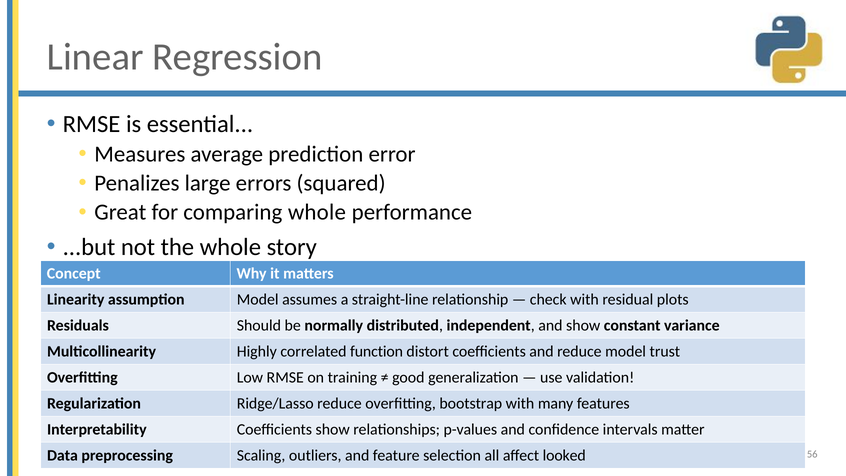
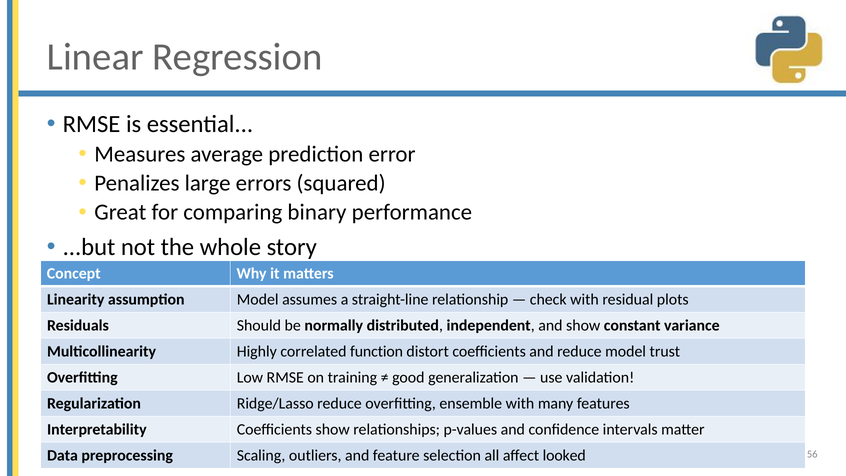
comparing whole: whole -> binary (317, 212)
bootstrap: bootstrap -> ensemble (471, 403)
